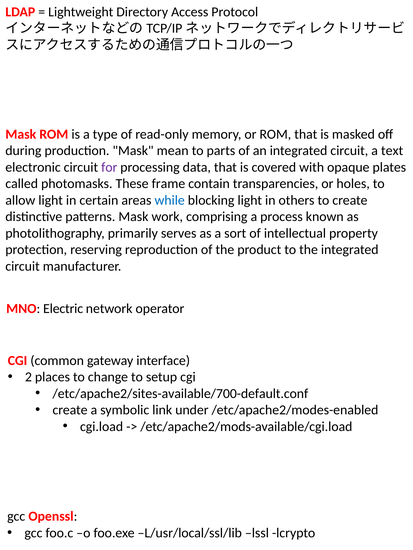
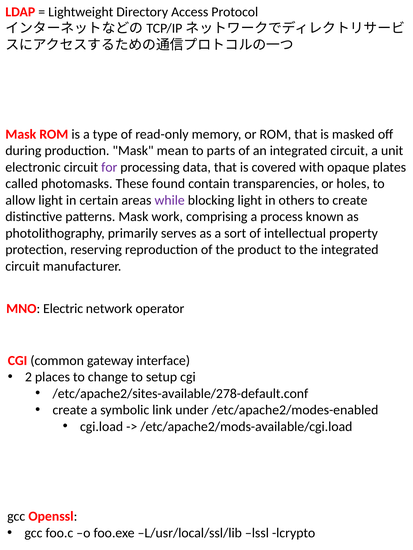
text: text -> unit (392, 151)
frame: frame -> found (168, 184)
while colour: blue -> purple (170, 200)
/etc/apache2/sites-available/700-default.conf: /etc/apache2/sites-available/700-default.conf -> /etc/apache2/sites-available/278-default.conf (180, 394)
